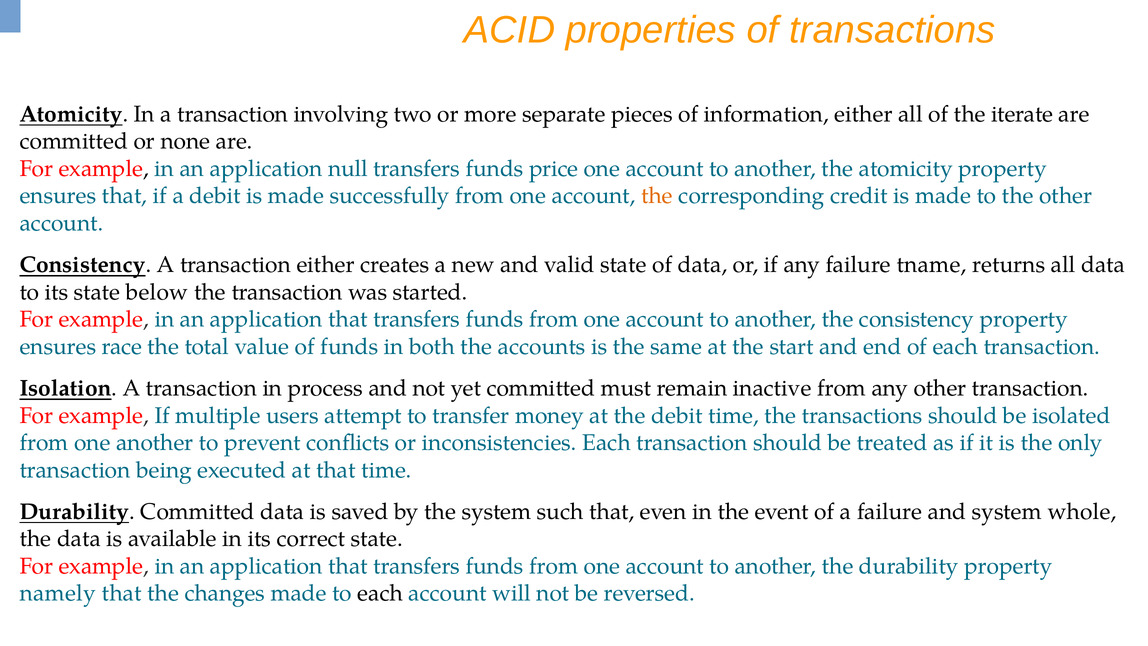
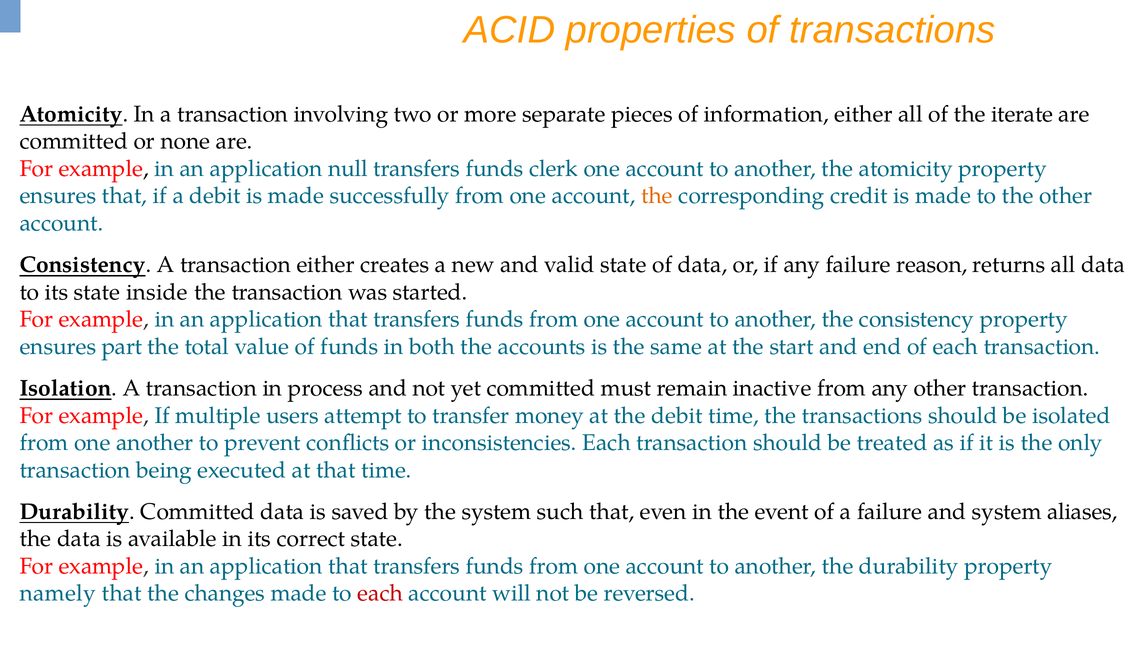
price: price -> clerk (554, 169)
tname: tname -> reason (932, 265)
below: below -> inside (157, 292)
race: race -> part (122, 346)
whole: whole -> aliases (1082, 511)
each colour: black -> red (380, 593)
